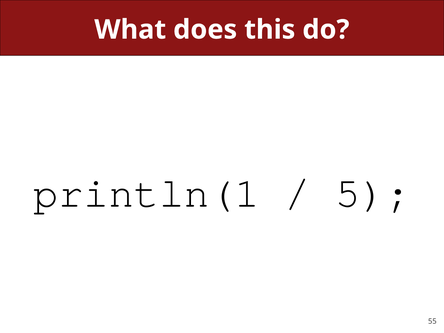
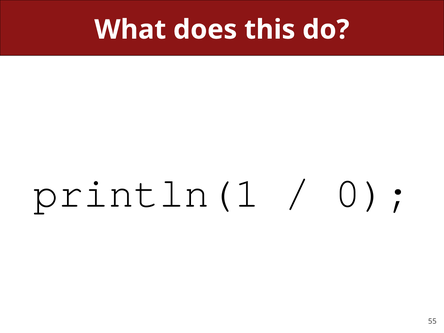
5: 5 -> 0 (373, 193)
